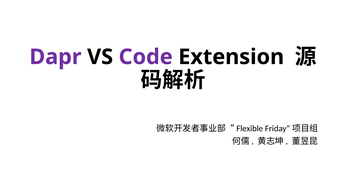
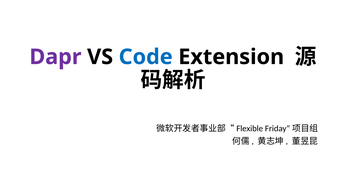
Code colour: purple -> blue (146, 57)
